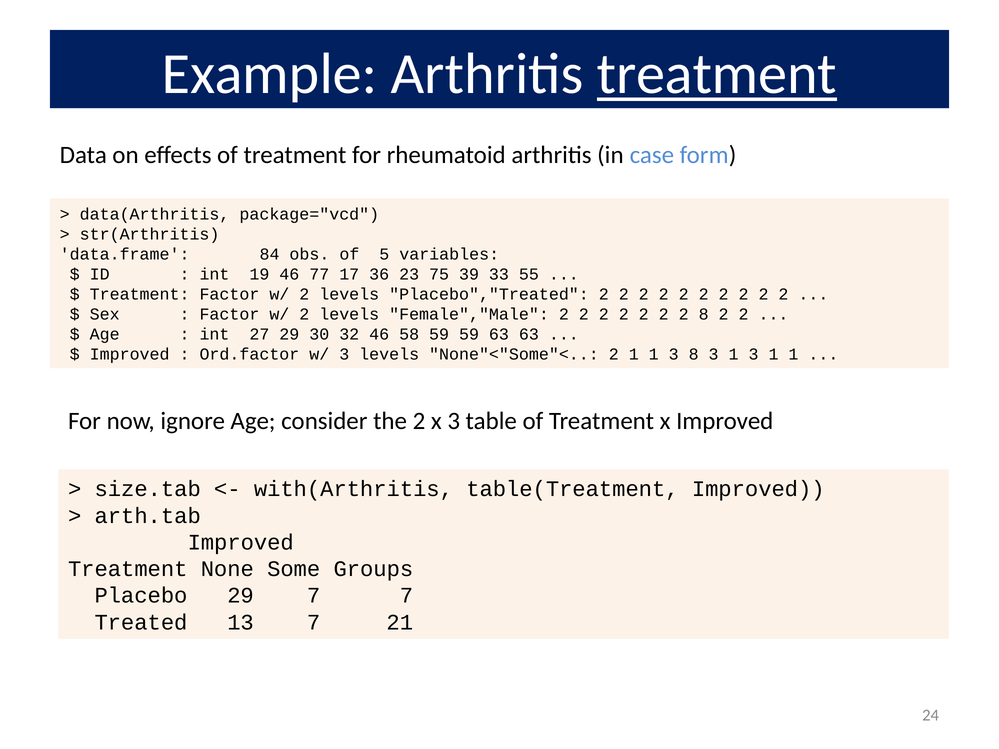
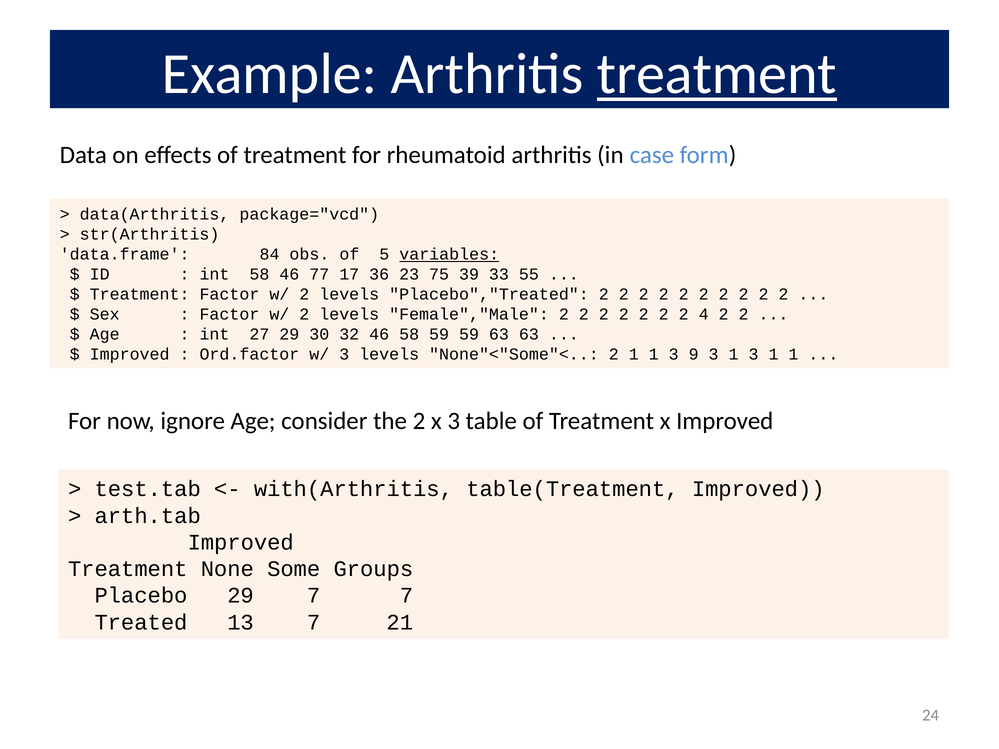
variables underline: none -> present (449, 255)
int 19: 19 -> 58 (259, 275)
2 8: 8 -> 4 (704, 314)
3 8: 8 -> 9 (694, 354)
size.tab: size.tab -> test.tab (148, 489)
